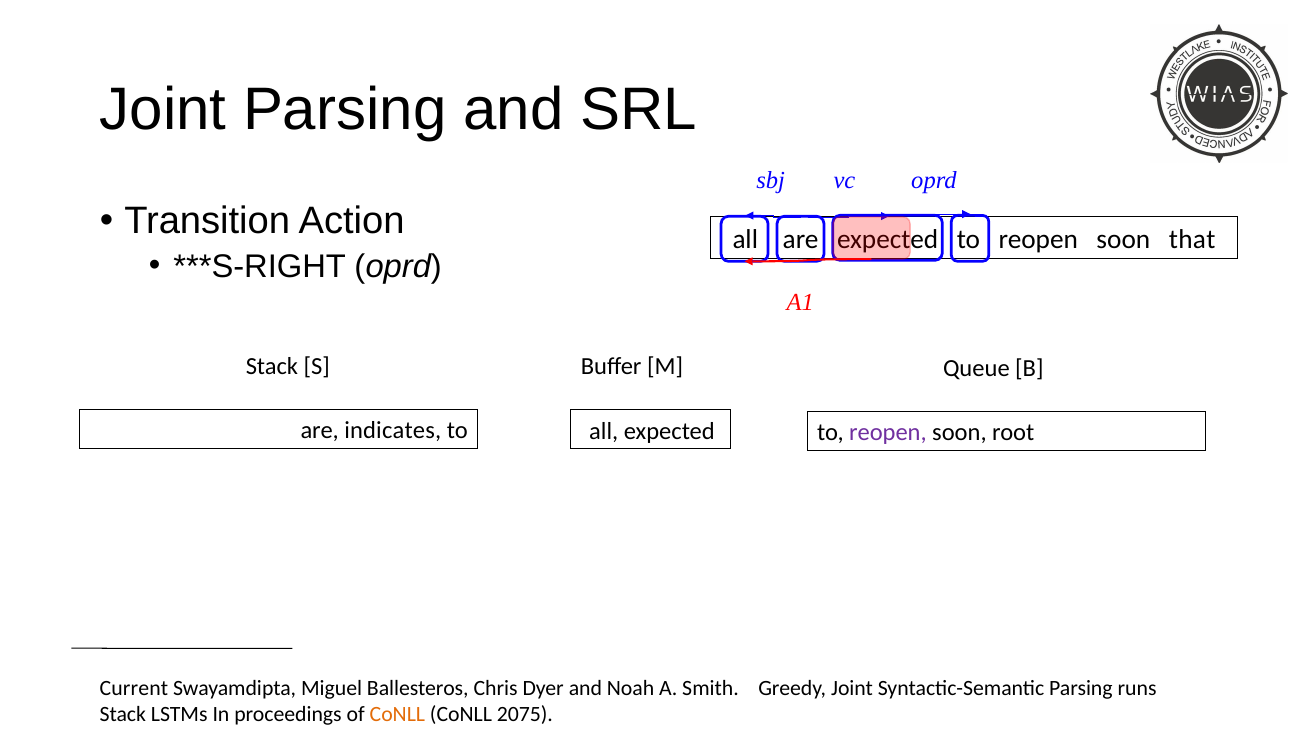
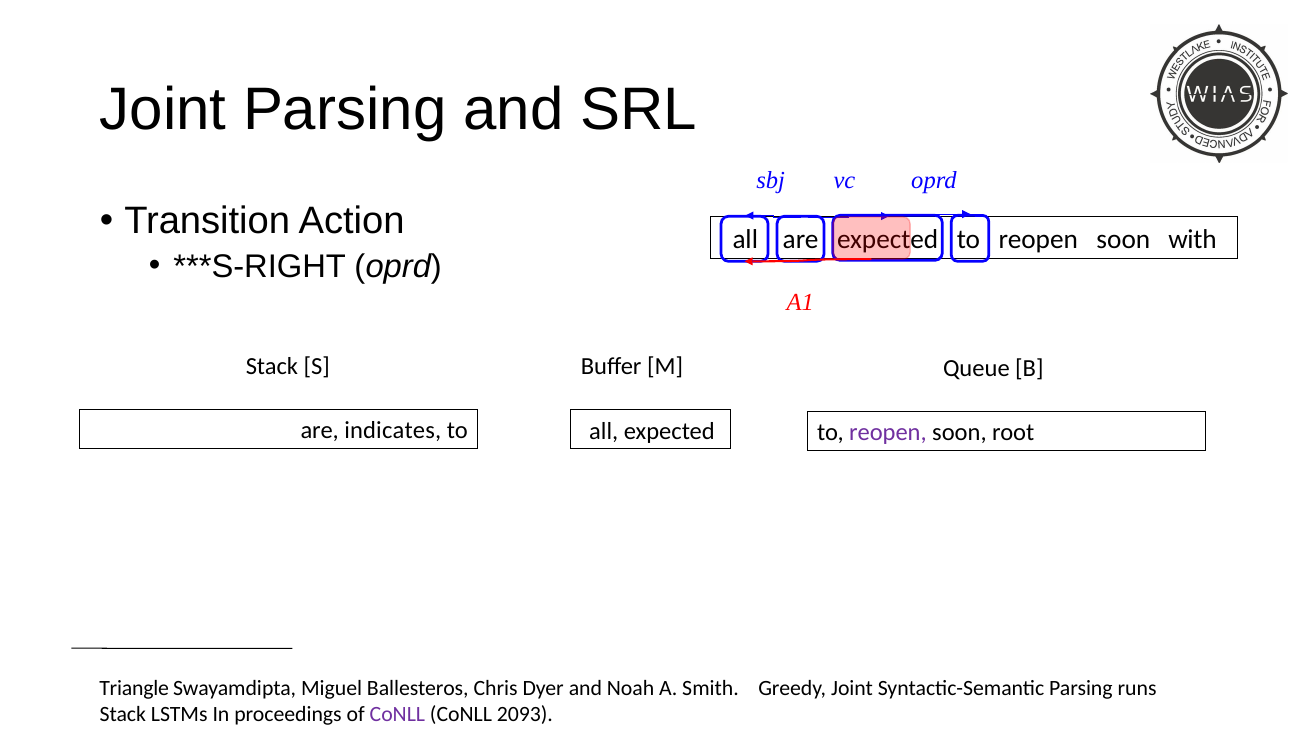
that: that -> with (1192, 239)
Current: Current -> Triangle (134, 688)
CoNLL colour: orange -> purple (397, 714)
2075: 2075 -> 2093 (525, 714)
